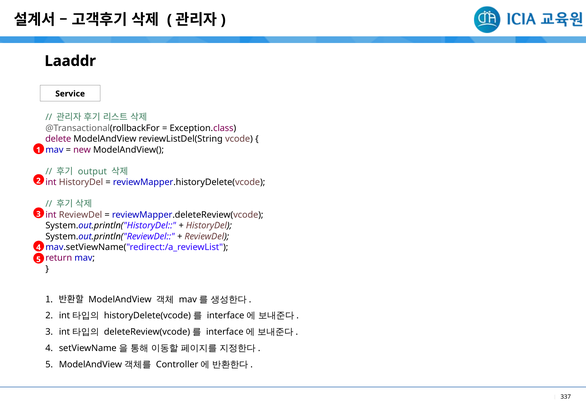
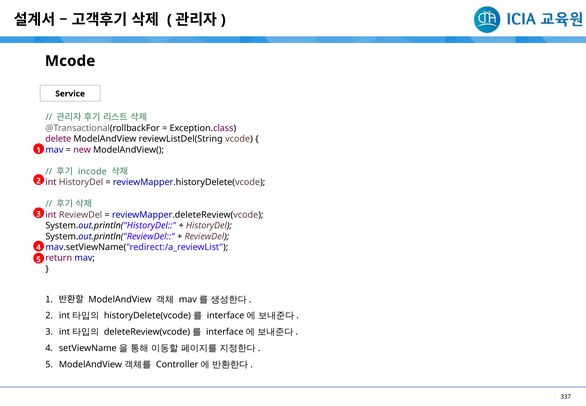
Laaddr: Laaddr -> Mcode (70, 61)
output: output -> incode (92, 171)
